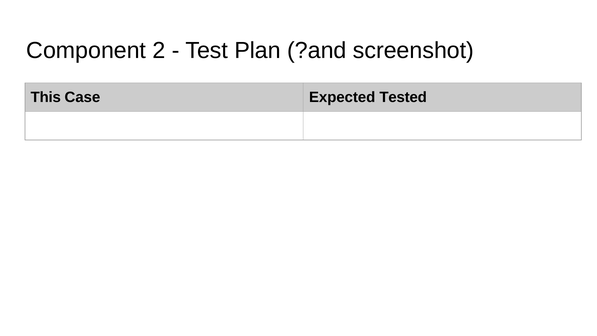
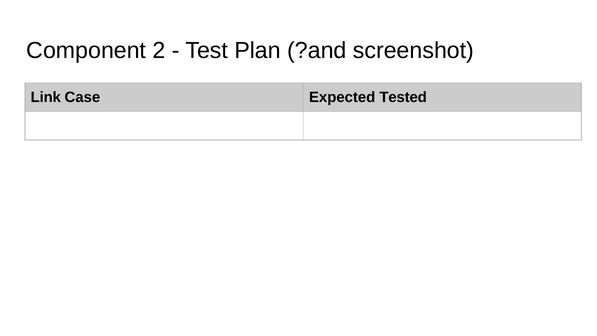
This: This -> Link (46, 97)
